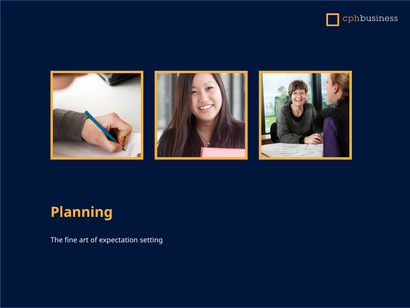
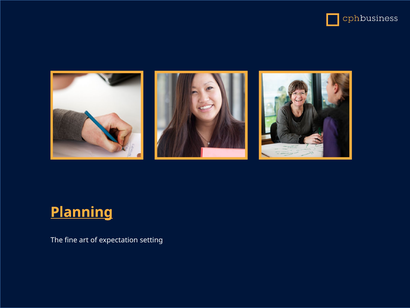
Planning underline: none -> present (82, 212)
